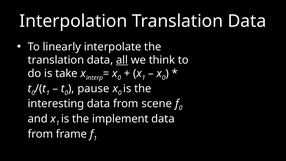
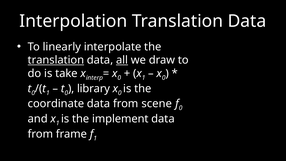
translation underline: none -> present (56, 60)
think: think -> draw (162, 60)
pause: pause -> library (94, 88)
interesting: interesting -> coordinate (56, 104)
